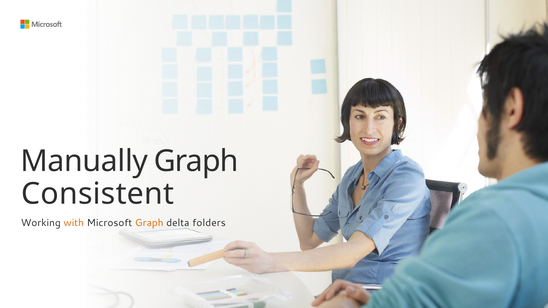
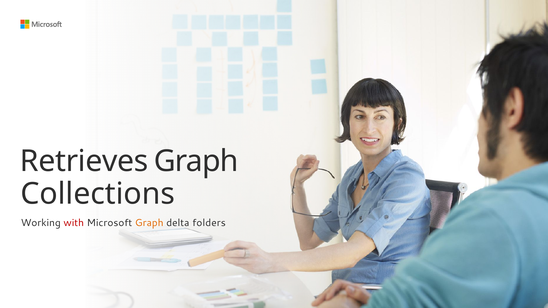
Manually: Manually -> Retrieves (84, 161)
Consistent: Consistent -> Collections (98, 194)
with colour: orange -> red (74, 223)
